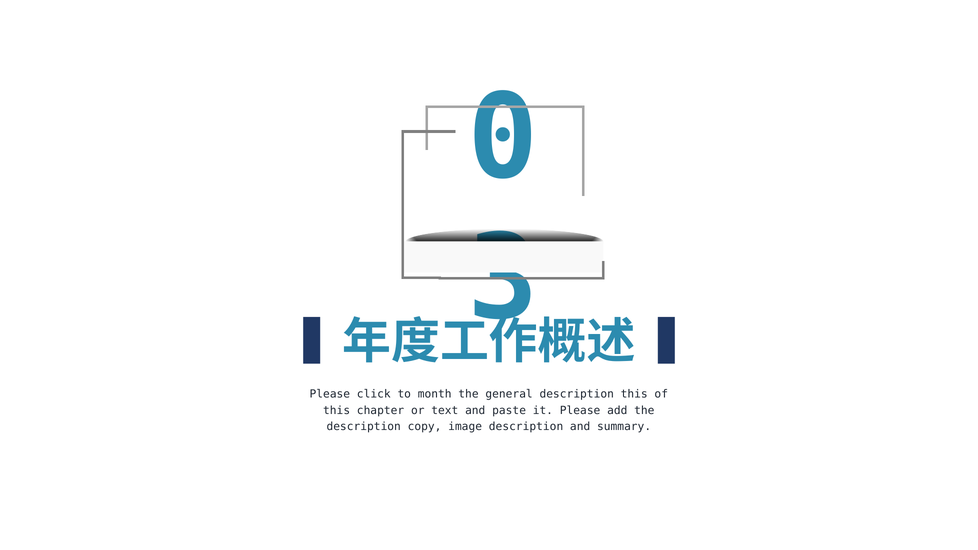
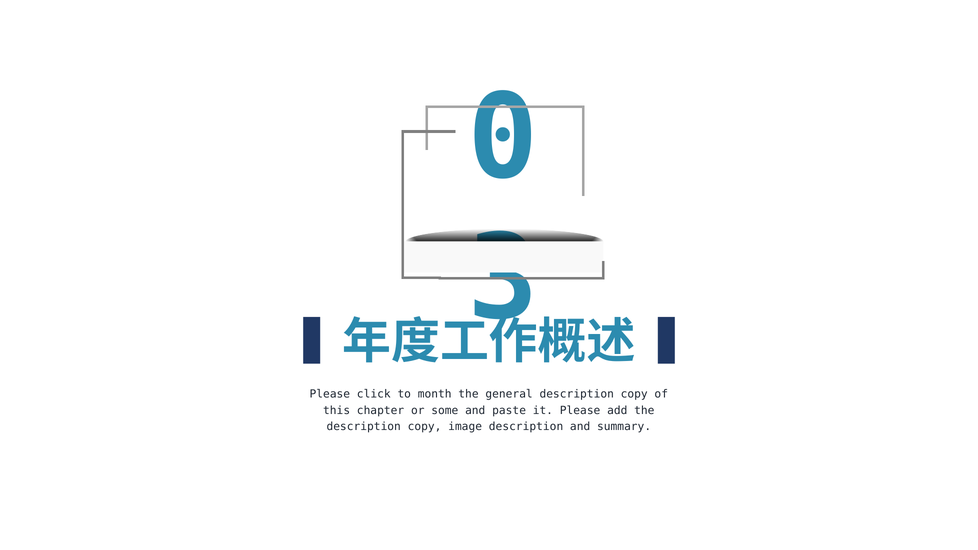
general description this: this -> copy (634, 394)
text: text -> some (445, 410)
